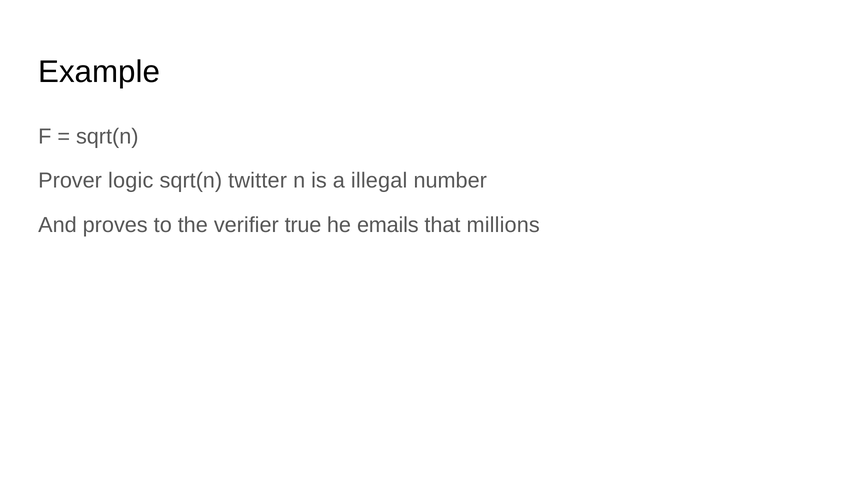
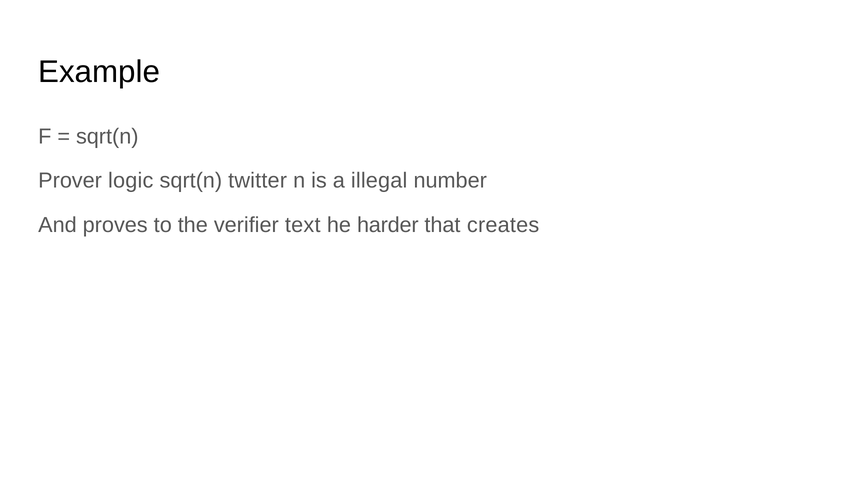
true: true -> text (303, 225)
emails: emails -> harder (388, 225)
millions: millions -> creates (503, 225)
